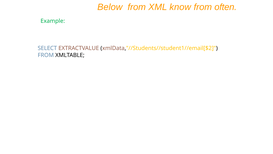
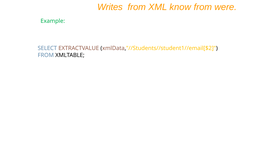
Below: Below -> Writes (110, 7)
often: often -> were (226, 7)
